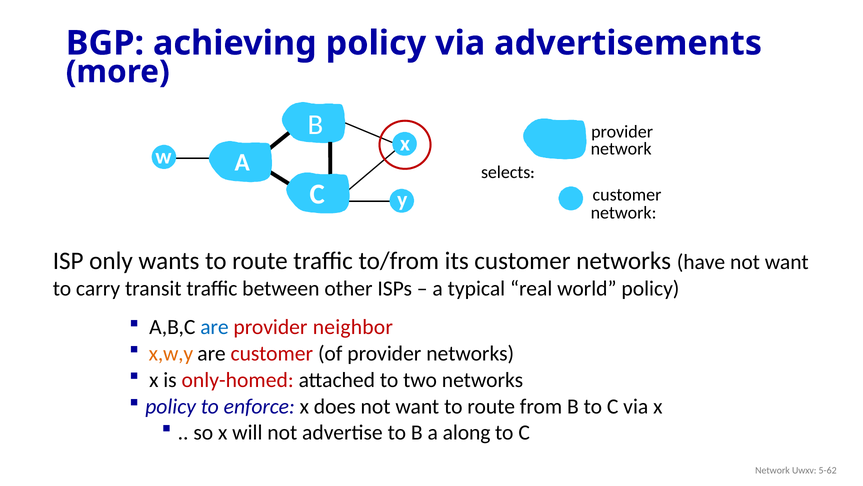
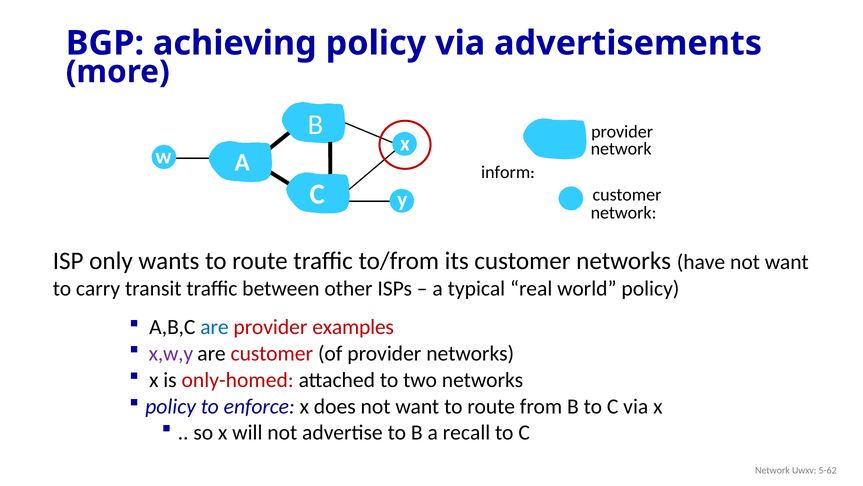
selects: selects -> inform (506, 172)
neighbor: neighbor -> examples (353, 327)
x,w,y colour: orange -> purple (171, 353)
along: along -> recall (467, 432)
